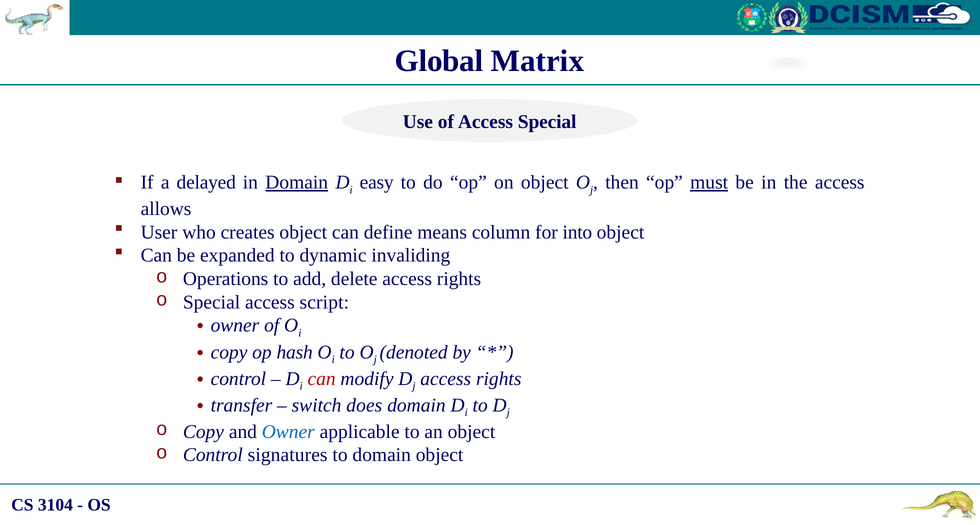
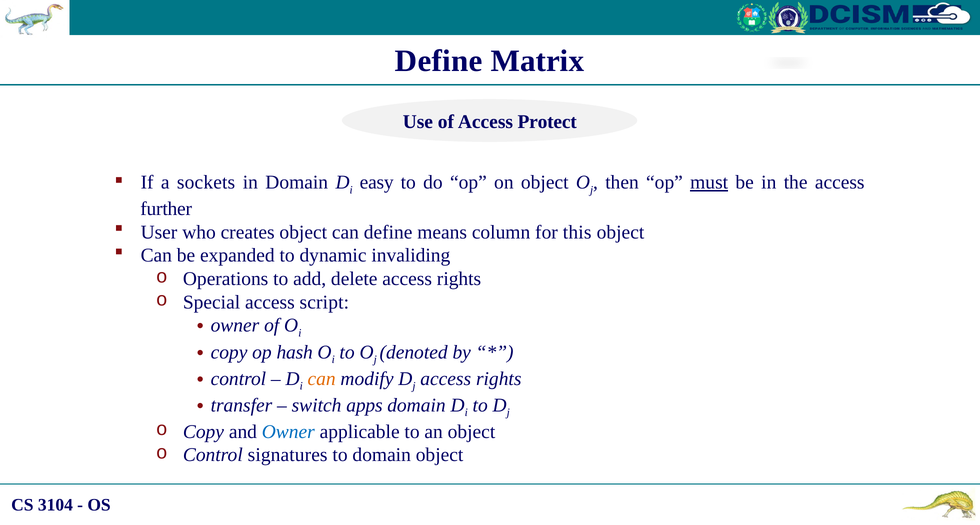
Global: Global -> Define (439, 61)
Access Special: Special -> Protect (547, 122)
delayed: delayed -> sockets (206, 182)
Domain underline: present -> none (297, 182)
allows: allows -> further (166, 209)
into: into -> this (577, 232)
can colour: red -> orange (322, 379)
does: does -> apps (364, 405)
